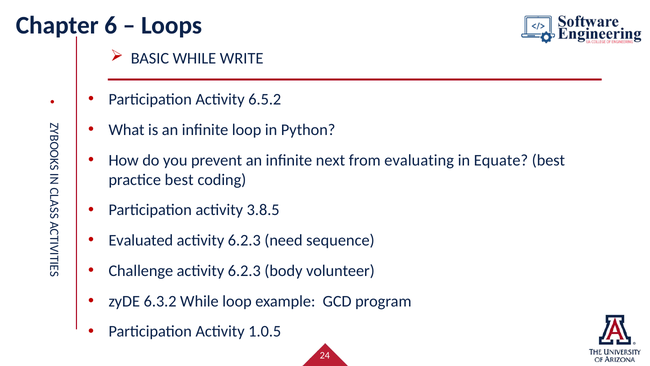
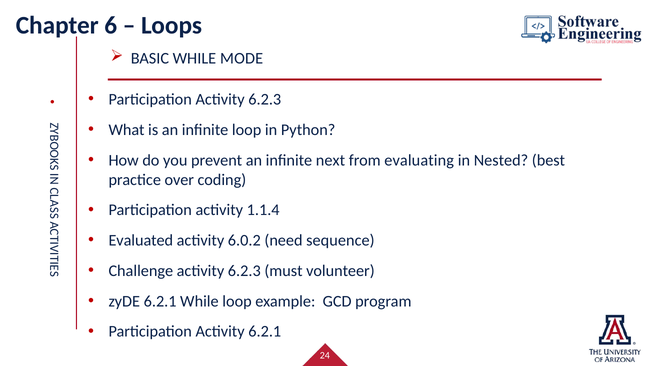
WRITE: WRITE -> MODE (242, 58)
Participation Activity 6.5.2: 6.5.2 -> 6.2.3 (265, 99)
Equate: Equate -> Nested (501, 160)
practice best: best -> over (179, 180)
3.8.5: 3.8.5 -> 1.1.4 (263, 210)
6.2.3: 6.2.3 -> 6.0.2 (244, 240)
body: body -> must (284, 271)
zyDE 6.3.2: 6.3.2 -> 6.2.1 (160, 301)
Activity 1.0.5: 1.0.5 -> 6.2.1 (265, 331)
